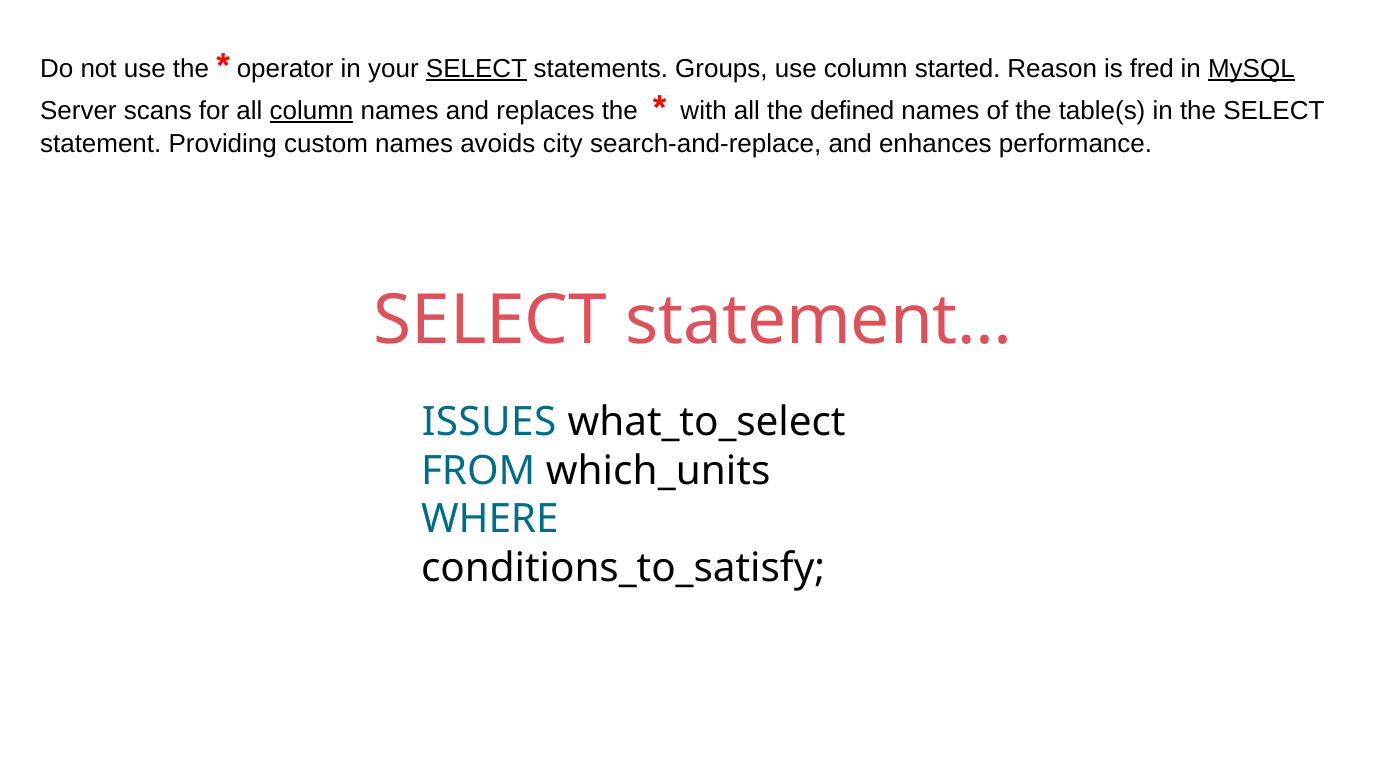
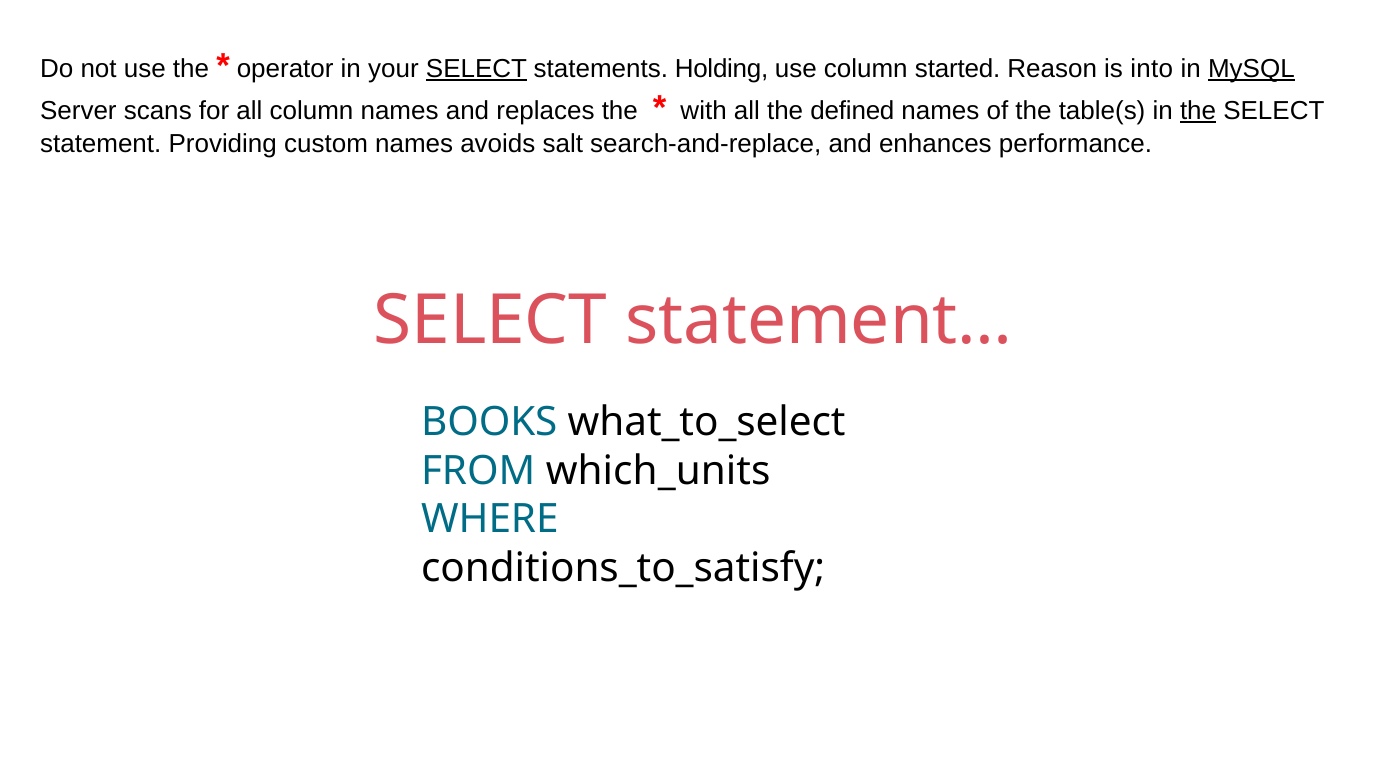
Groups: Groups -> Holding (722, 69)
fred: fred -> into (1152, 69)
column underline: present -> none (311, 111)
the underline: none -> present (1198, 111)
city: city -> salt (563, 144)
ISSUES: ISSUES -> BOOKS (489, 422)
